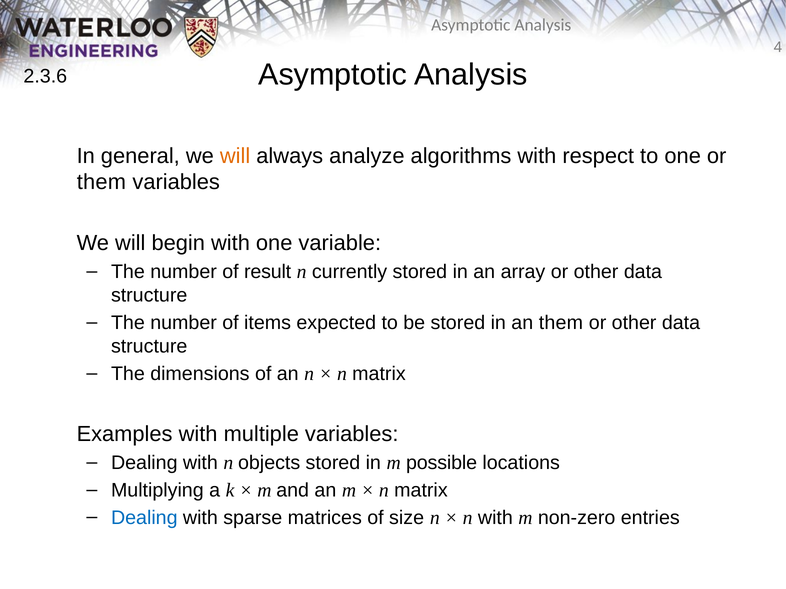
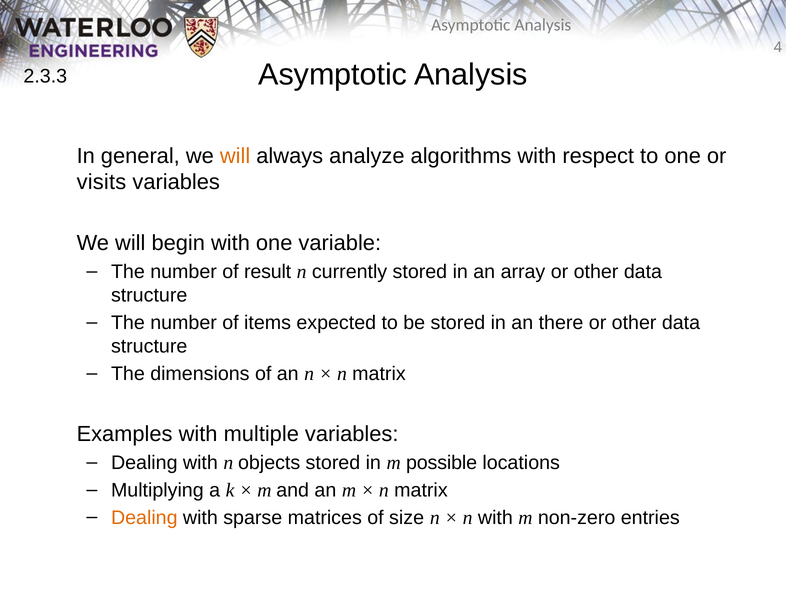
2.3.6: 2.3.6 -> 2.3.3 (45, 77)
them: them -> visits (101, 182)
an them: them -> there (561, 323)
Dealing colour: blue -> orange (144, 518)
